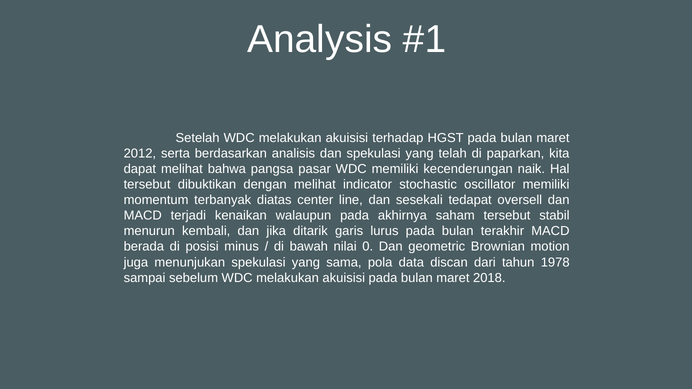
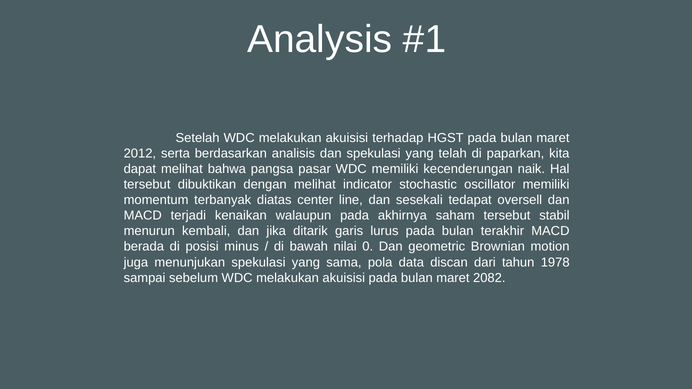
2018: 2018 -> 2082 (489, 278)
